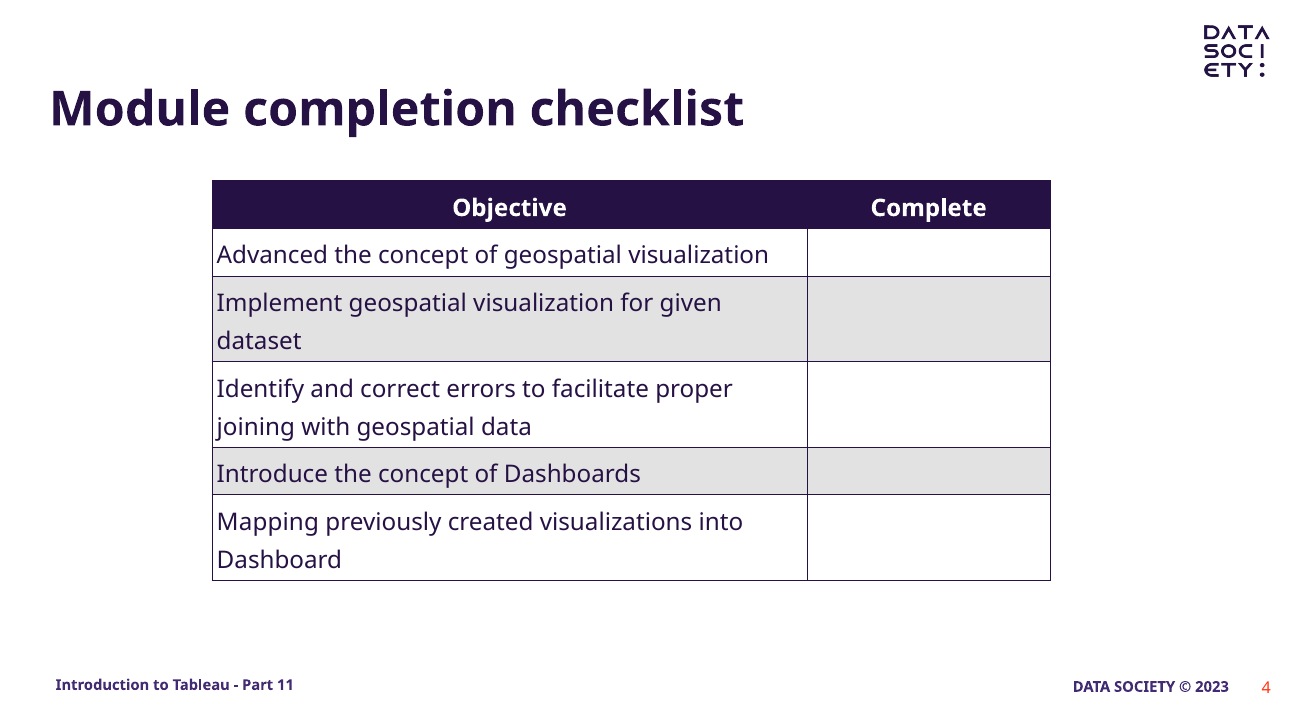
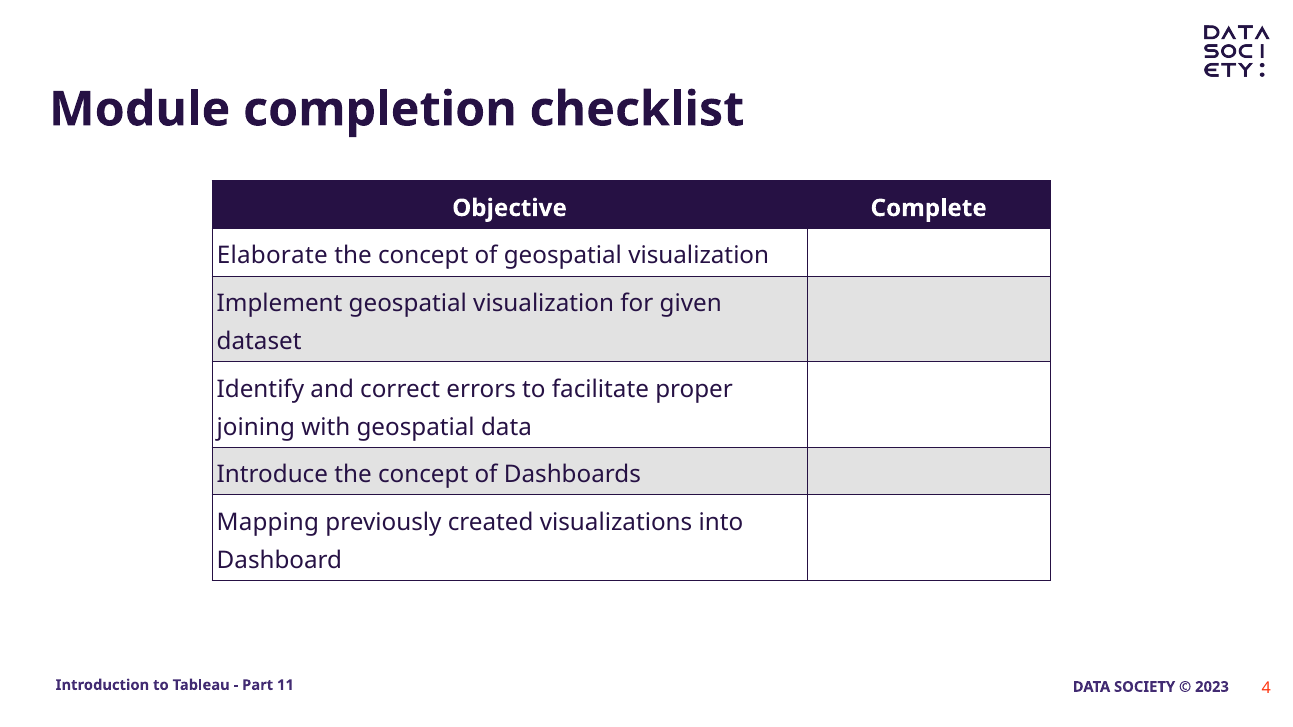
Advanced: Advanced -> Elaborate (272, 256)
